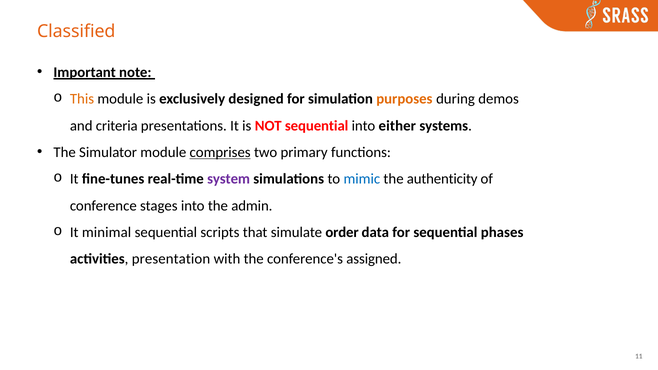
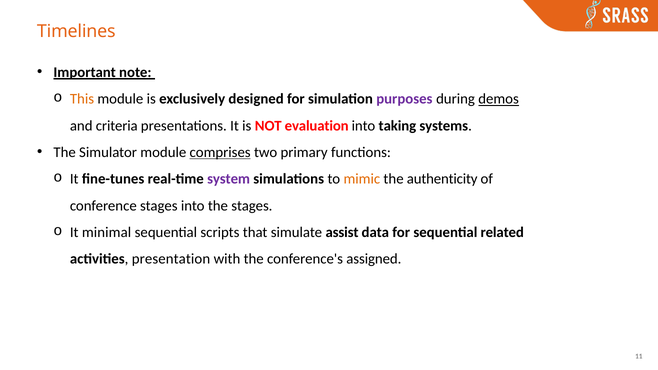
Classified: Classified -> Timelines (76, 31)
purposes colour: orange -> purple (404, 99)
demos underline: none -> present (499, 99)
NOT sequential: sequential -> evaluation (317, 126)
either: either -> taking (397, 126)
mimic colour: blue -> orange (362, 179)
the admin: admin -> stages (252, 206)
order: order -> assist (342, 232)
phases: phases -> related (502, 232)
